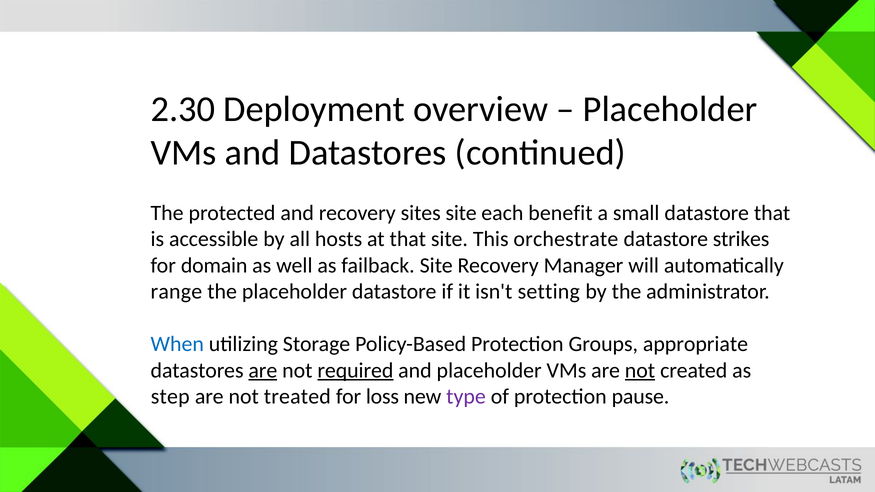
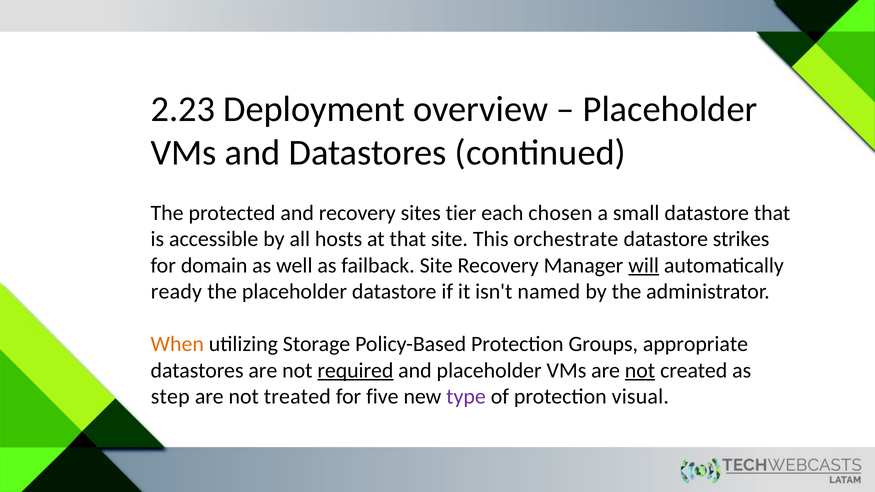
2.30: 2.30 -> 2.23 (183, 109)
sites site: site -> tier (461, 213)
benefit: benefit -> chosen (560, 213)
will underline: none -> present (644, 266)
range: range -> ready (176, 292)
setting: setting -> named (549, 292)
When colour: blue -> orange (177, 344)
are underline: present -> none (263, 371)
loss: loss -> five (382, 397)
pause: pause -> visual (640, 397)
